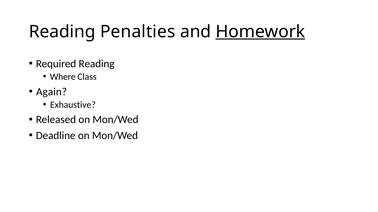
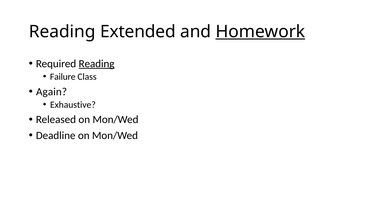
Penalties: Penalties -> Extended (138, 32)
Reading underline: none -> present (97, 64)
Where: Where -> Failure (63, 77)
